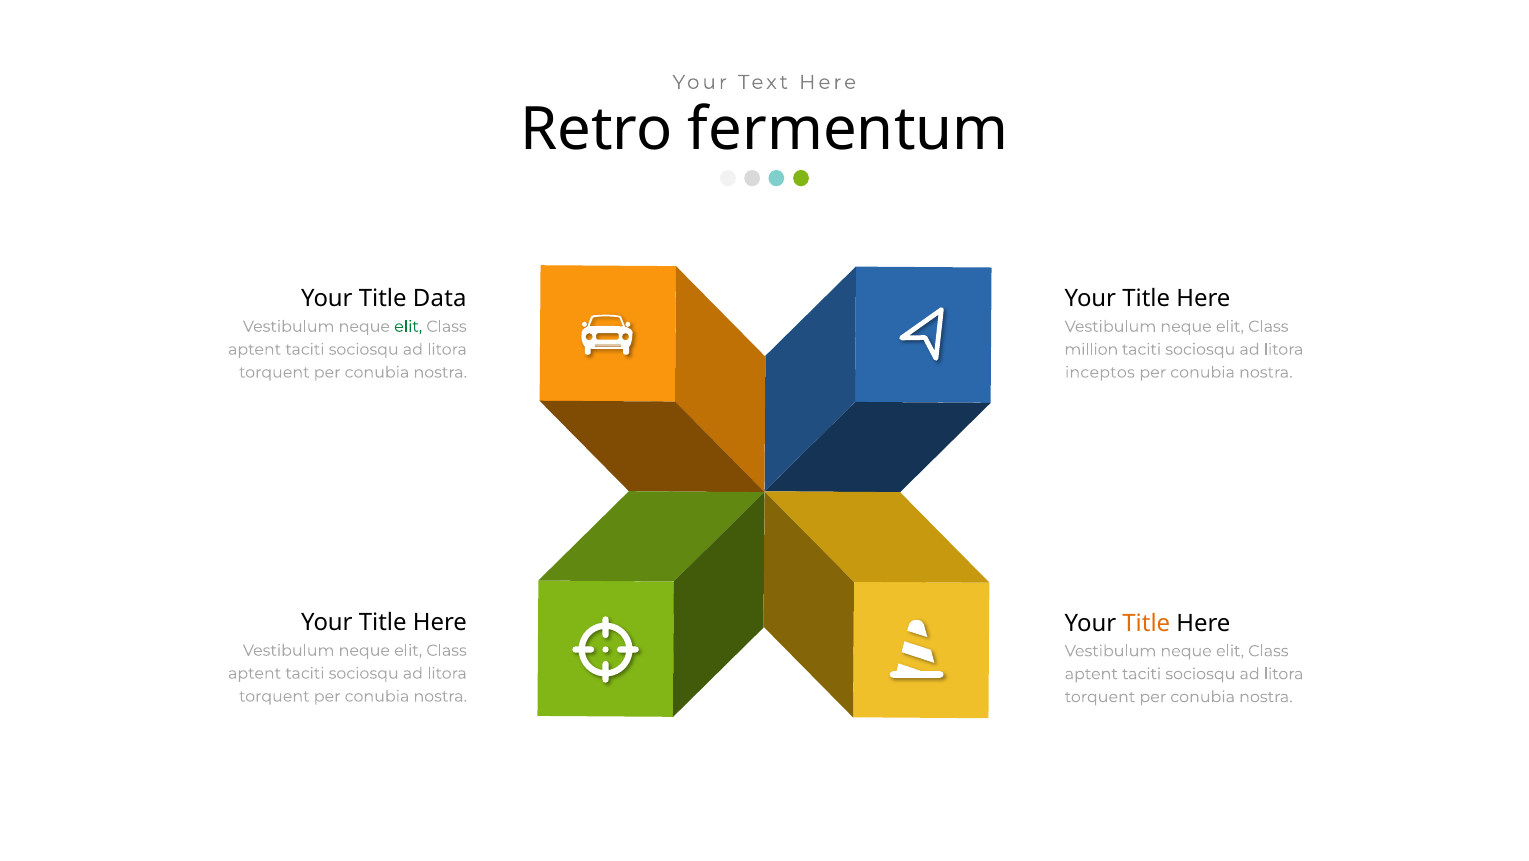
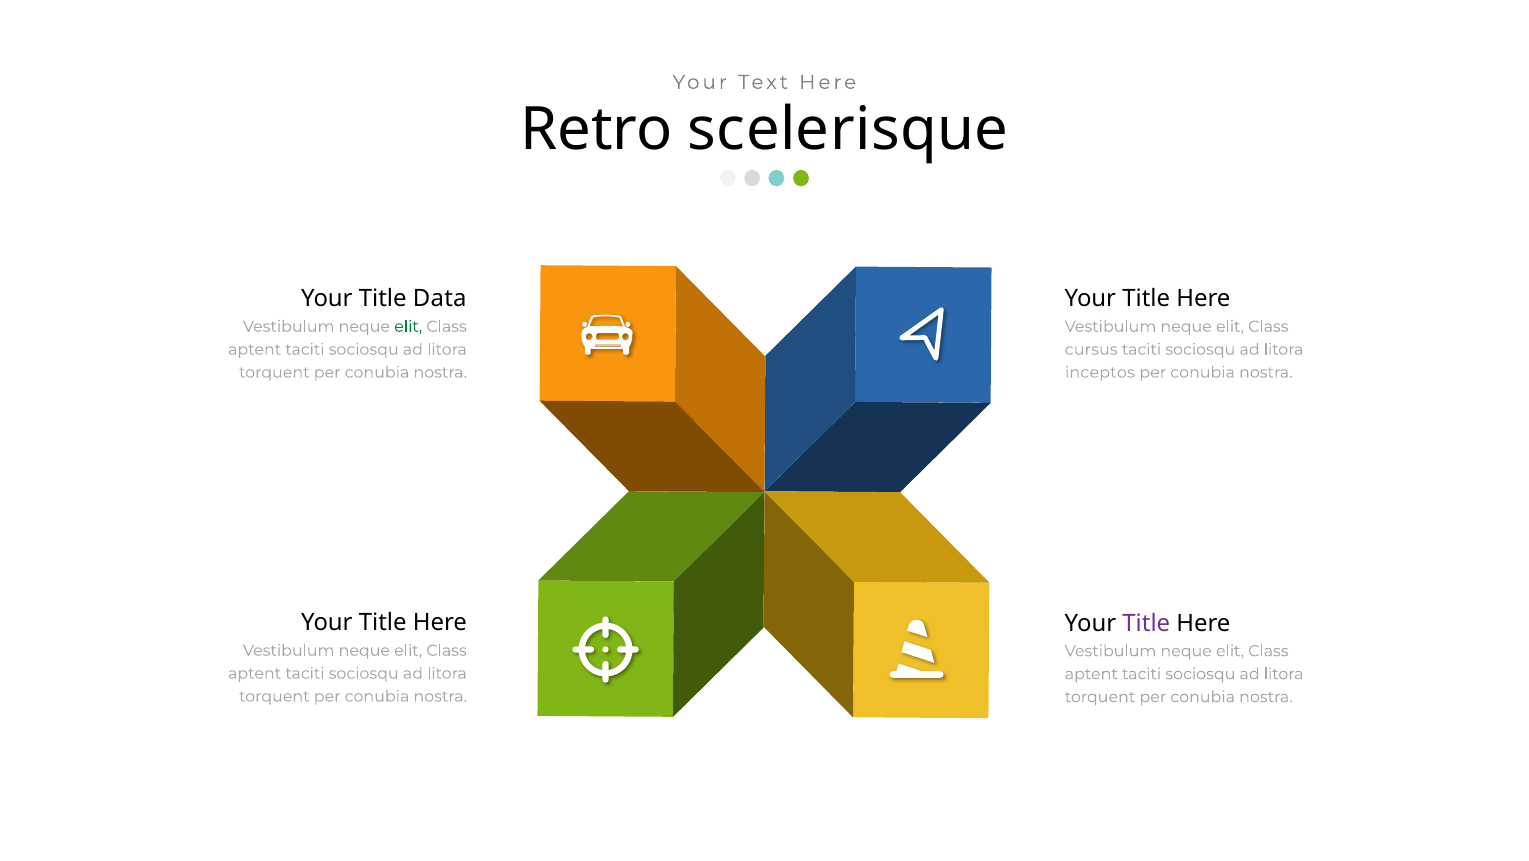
fermentum: fermentum -> scelerisque (848, 130)
million: million -> cursus (1091, 350)
Title colour: orange -> purple (1146, 624)
